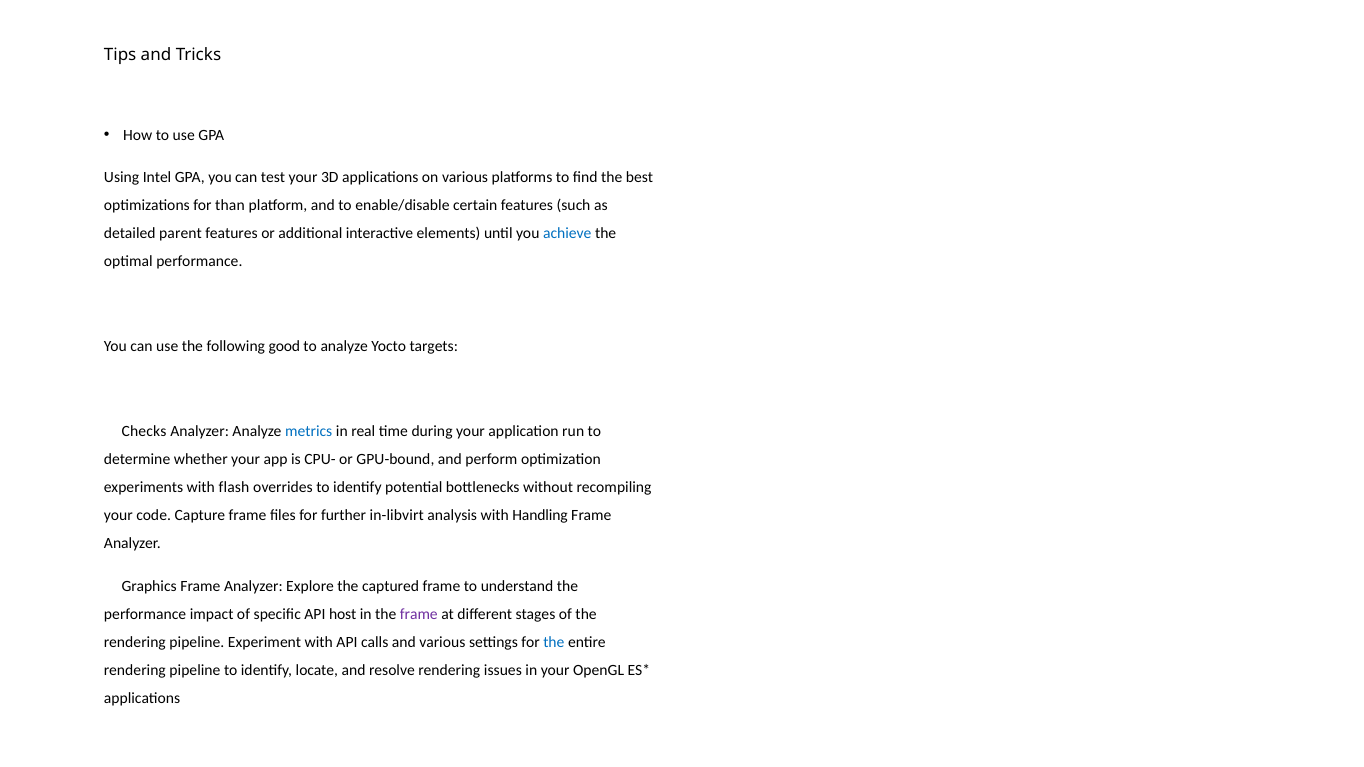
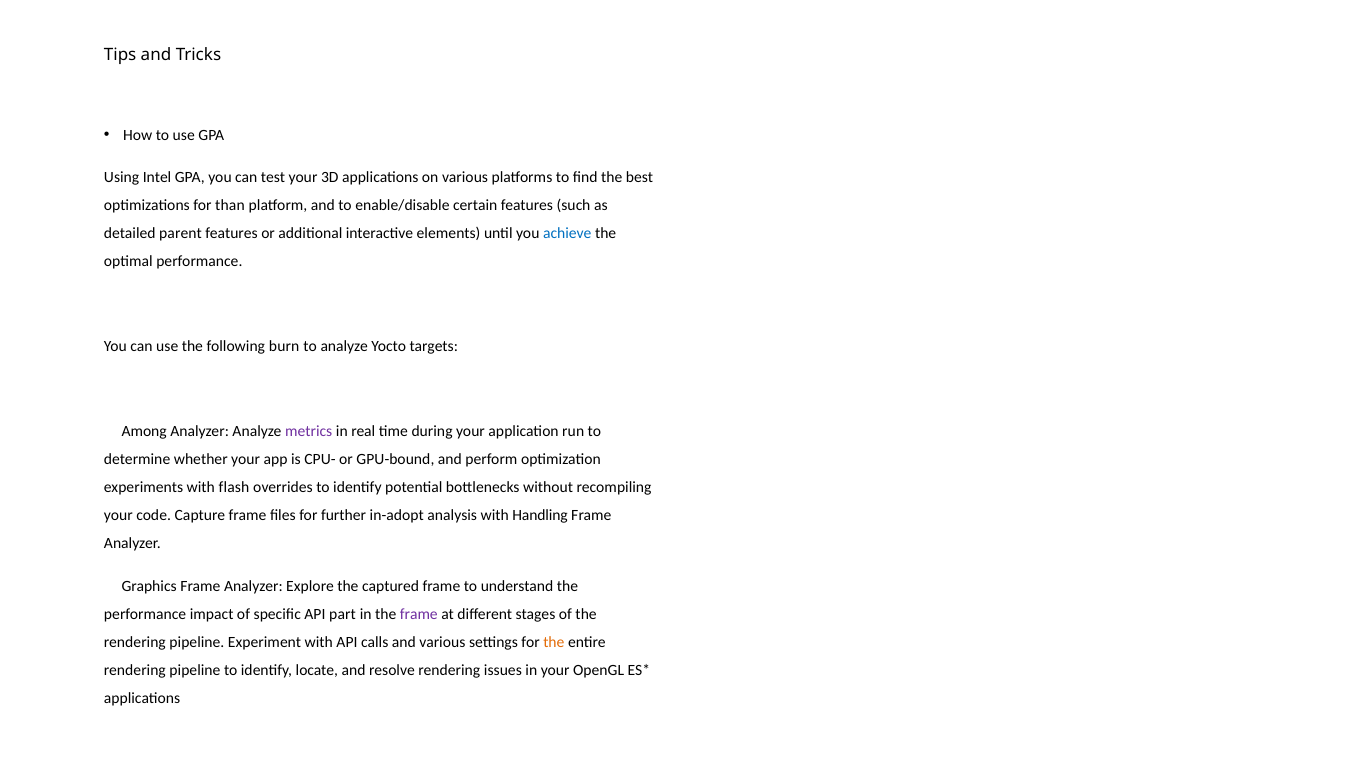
good: good -> burn (284, 347)
Checks: Checks -> Among (144, 431)
metrics colour: blue -> purple (309, 431)
in-libvirt: in-libvirt -> in-adopt (397, 516)
host: host -> part (343, 614)
the colour: blue -> orange (554, 643)
